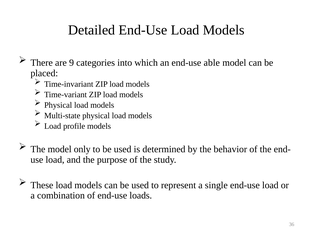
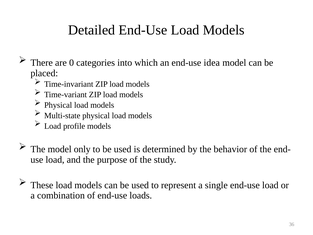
9: 9 -> 0 (72, 63)
able: able -> idea (212, 63)
